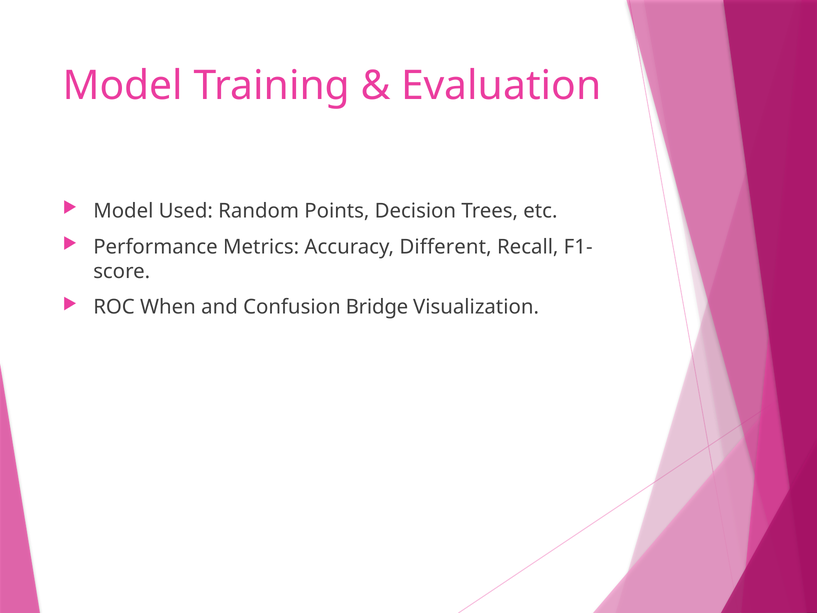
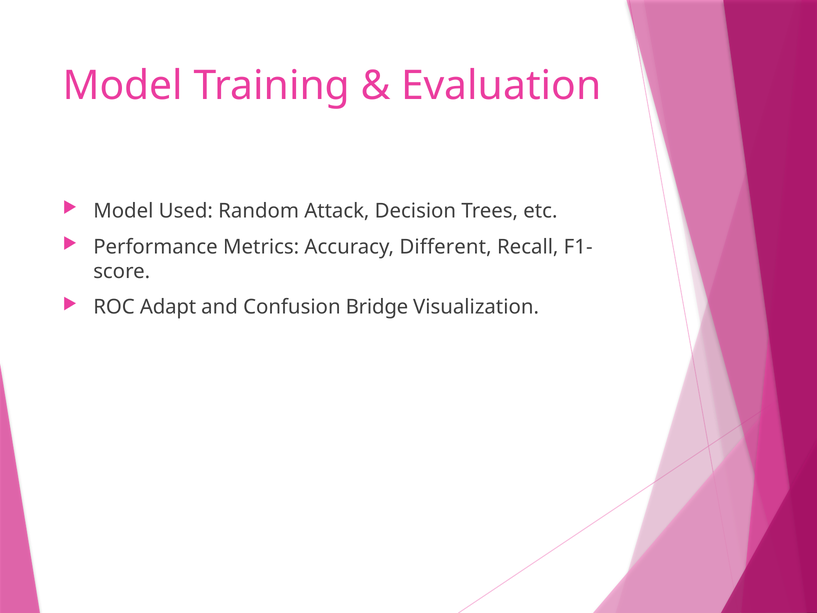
Points: Points -> Attack (337, 211)
When: When -> Adapt (168, 307)
